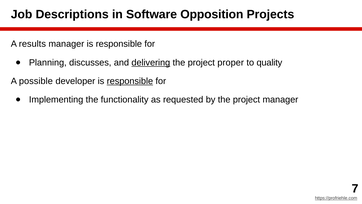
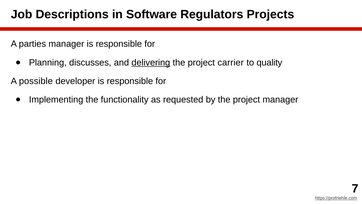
Opposition: Opposition -> Regulators (212, 14)
results: results -> parties (32, 44)
proper: proper -> carrier (231, 62)
responsible underline: present -> none (130, 81)
